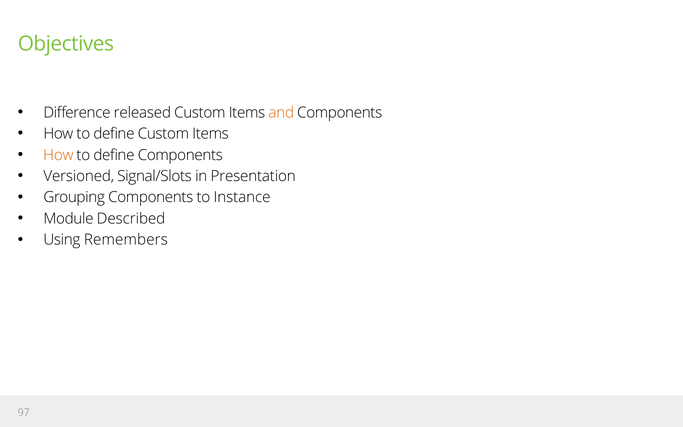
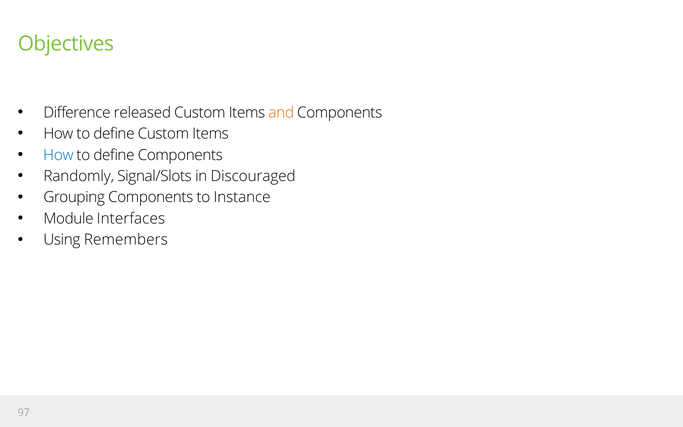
How colour: orange -> blue (58, 155)
Versioned: Versioned -> Randomly (79, 176)
Presentation: Presentation -> Discouraged (253, 176)
Described: Described -> Interfaces (131, 219)
